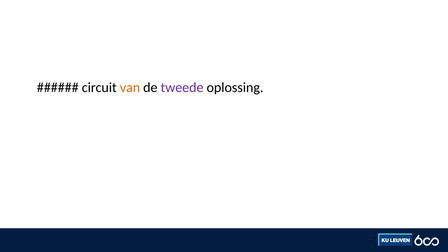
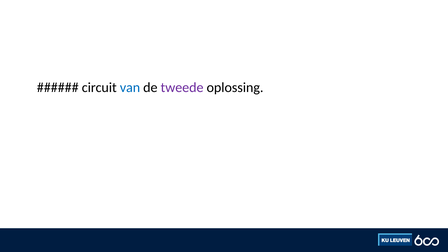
van colour: orange -> blue (130, 88)
